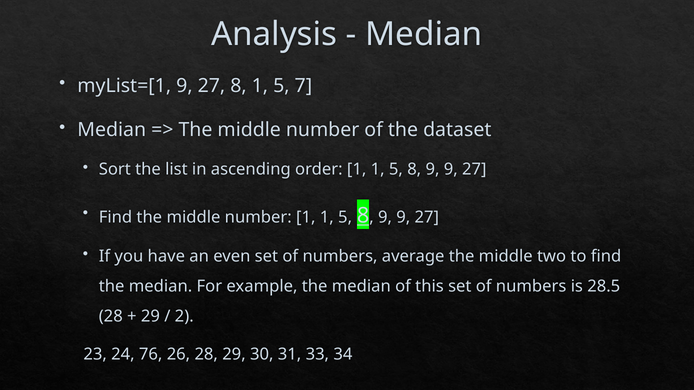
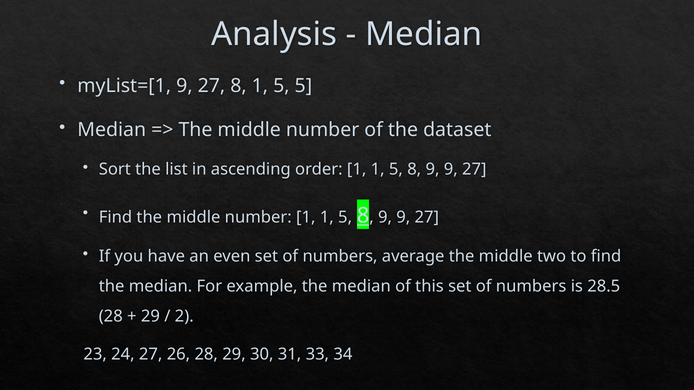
5 7: 7 -> 5 (303, 86)
24 76: 76 -> 27 (151, 355)
